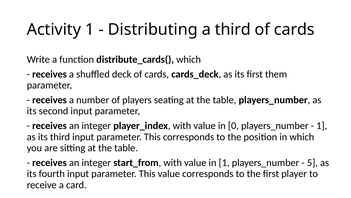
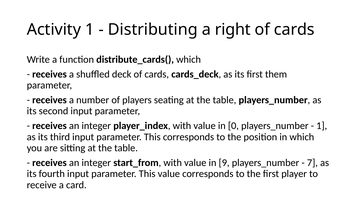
a third: third -> right (233, 29)
in 1: 1 -> 9 (224, 162)
5: 5 -> 7 (312, 162)
